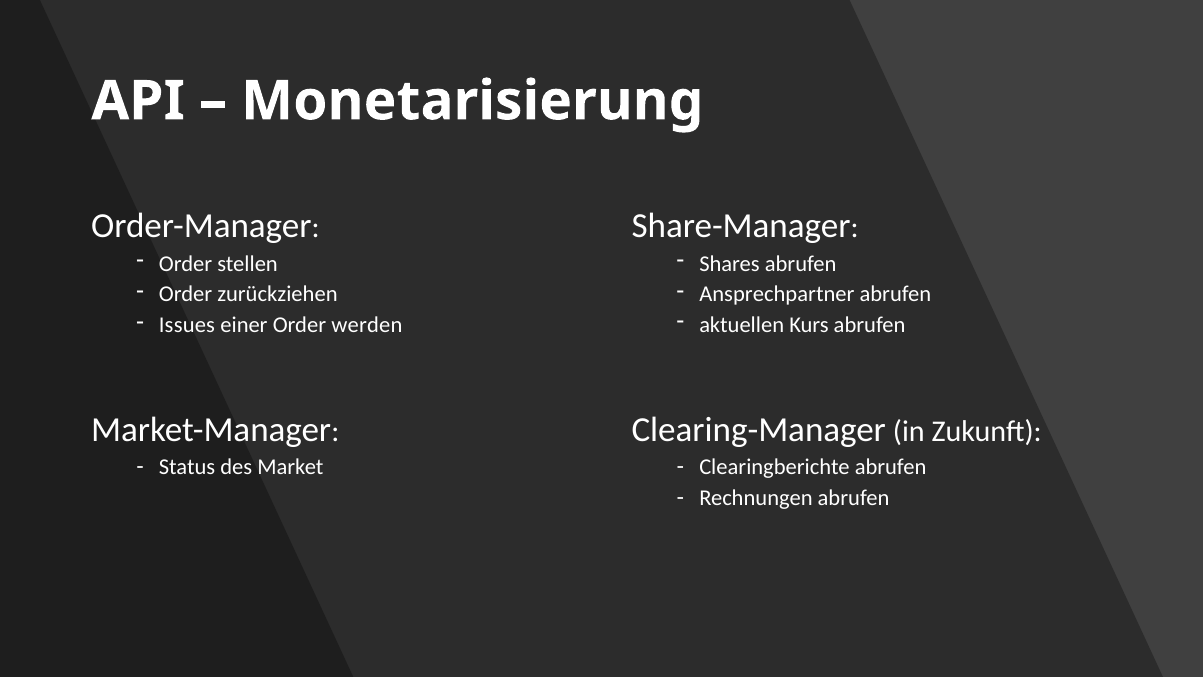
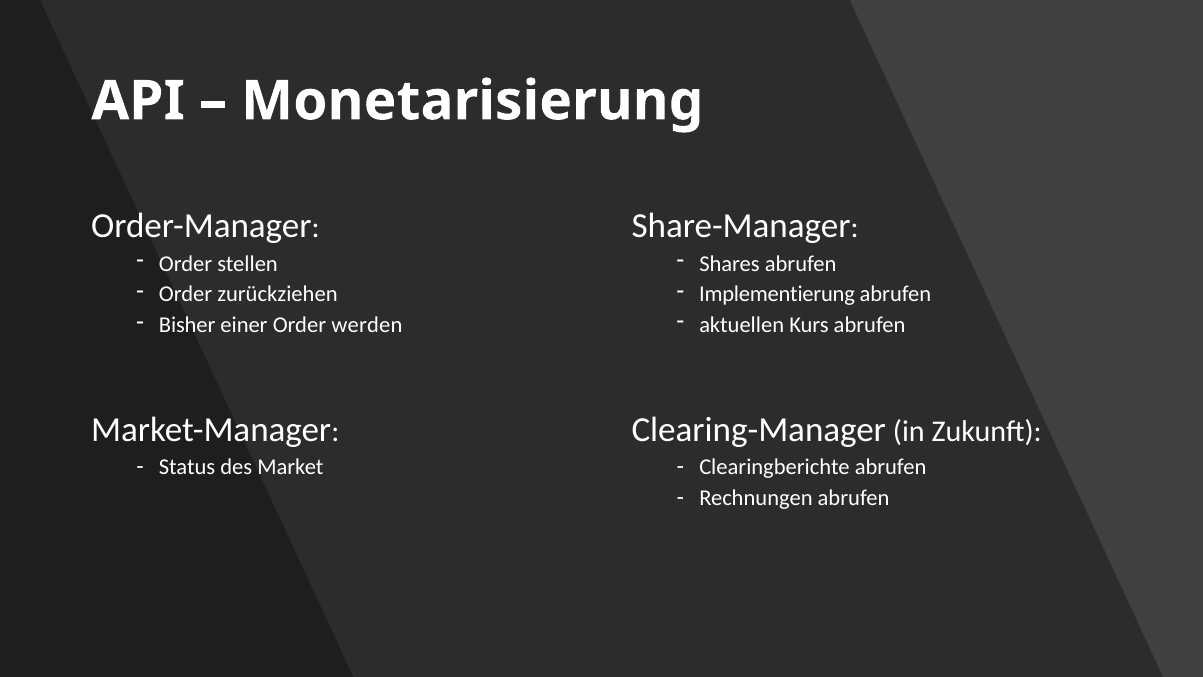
Ansprechpartner: Ansprechpartner -> Implementierung (777, 294)
Issues: Issues -> Bisher (187, 325)
